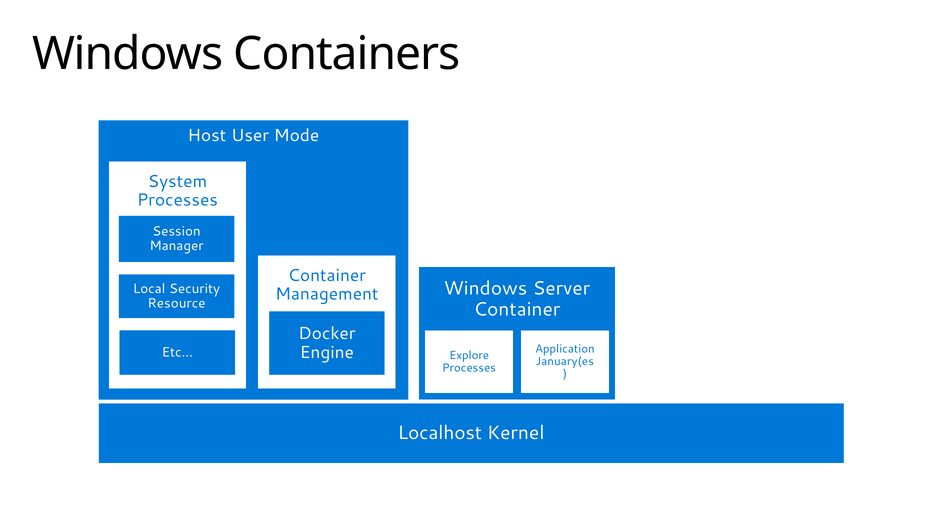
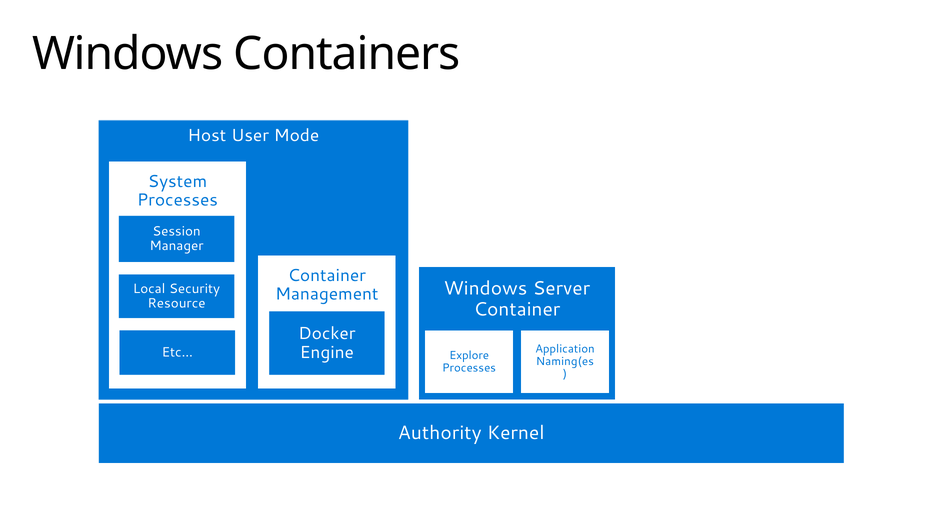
January(es: January(es -> Naming(es (565, 362)
Localhost: Localhost -> Authority (440, 433)
